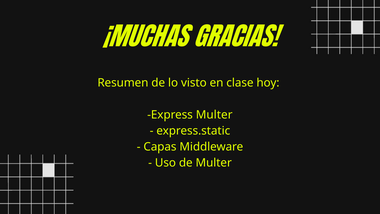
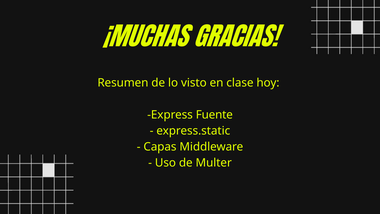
Express Multer: Multer -> Fuente (214, 115)
